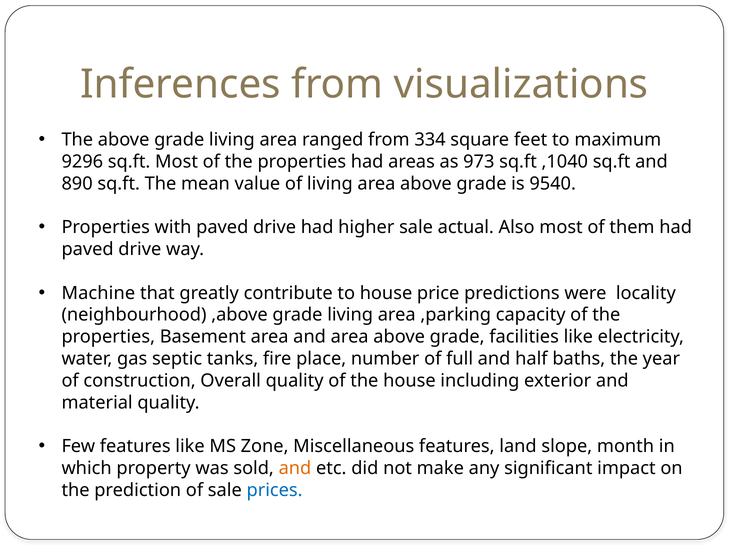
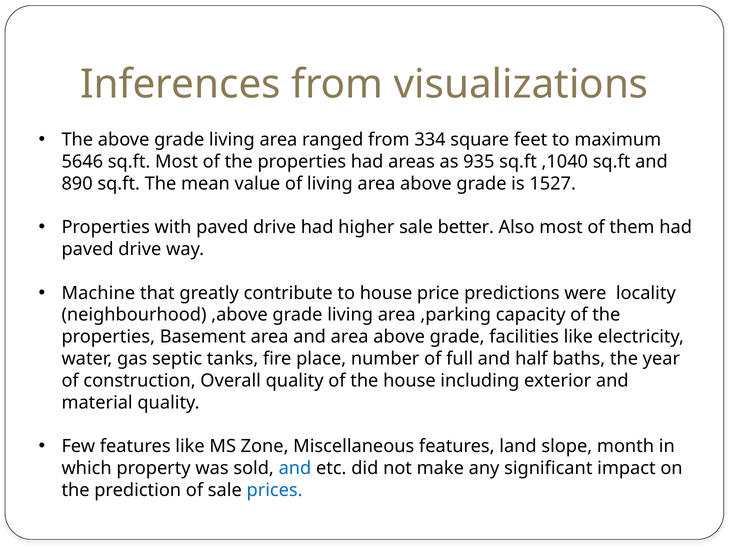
9296: 9296 -> 5646 (82, 162)
973: 973 -> 935 (479, 162)
9540: 9540 -> 1527 (553, 184)
actual: actual -> better (466, 227)
and colour: orange -> blue (295, 468)
